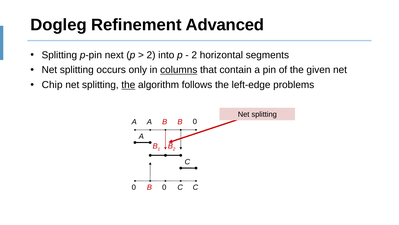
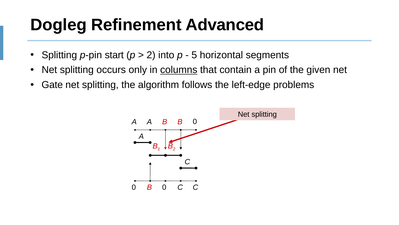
next: next -> start (114, 55)
2: 2 -> 5 (194, 55)
Chip: Chip -> Gate (52, 85)
the underline: present -> none (128, 85)
